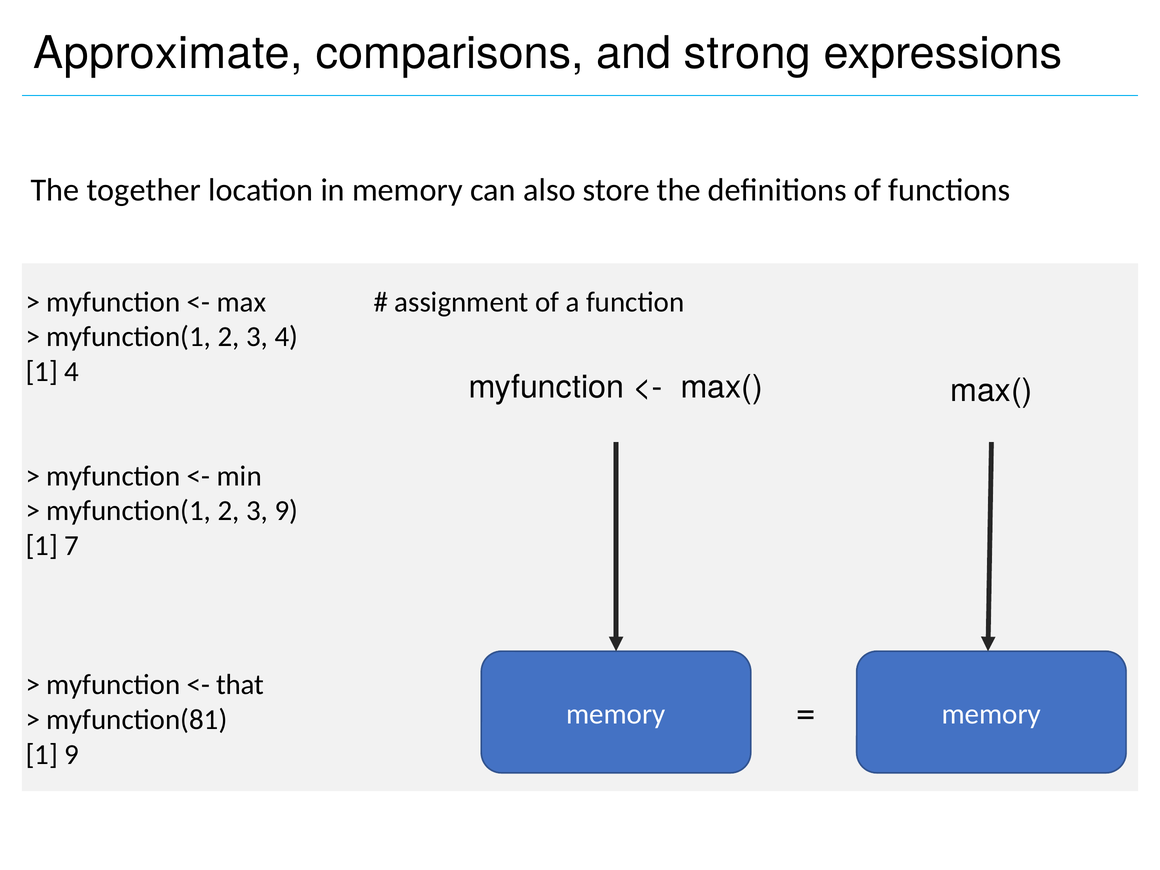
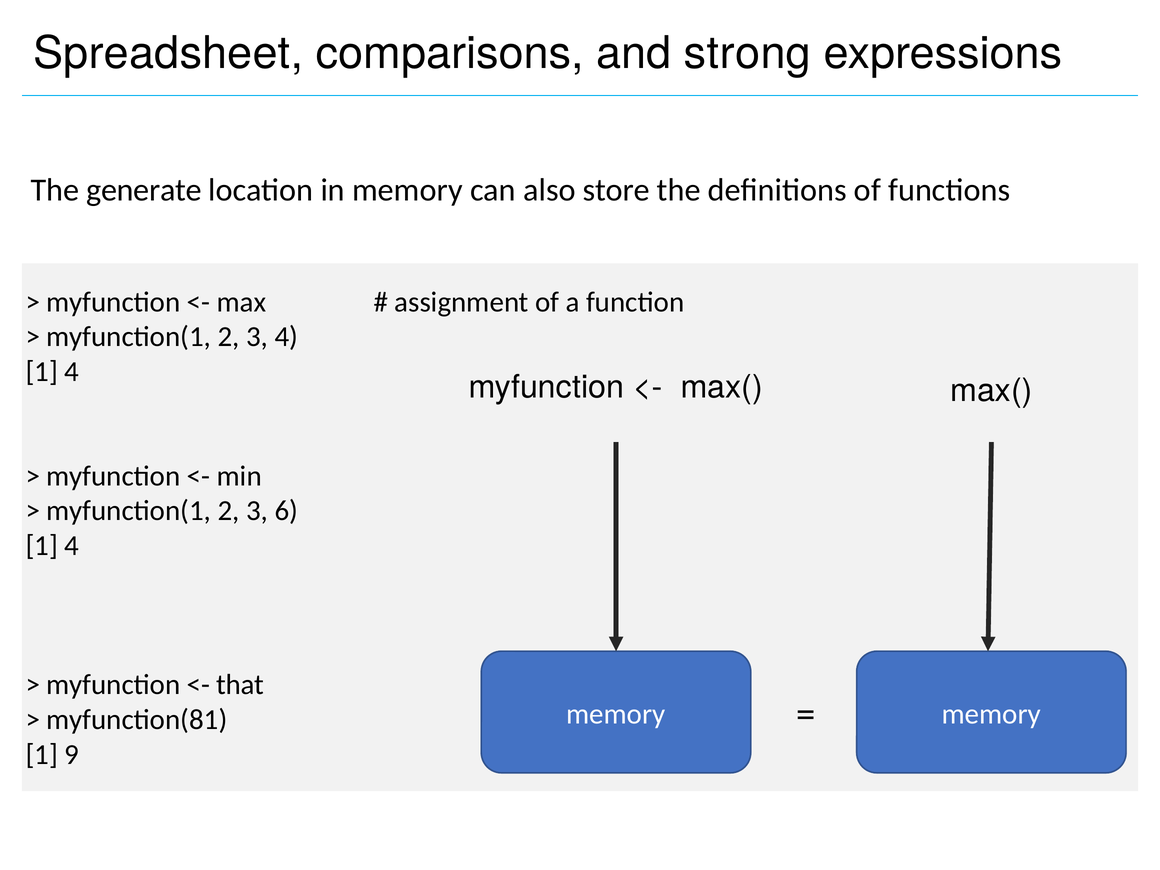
Approximate: Approximate -> Spreadsheet (168, 53)
together: together -> generate (144, 190)
3 9: 9 -> 6 (286, 511)
7: 7 -> 4 (72, 546)
